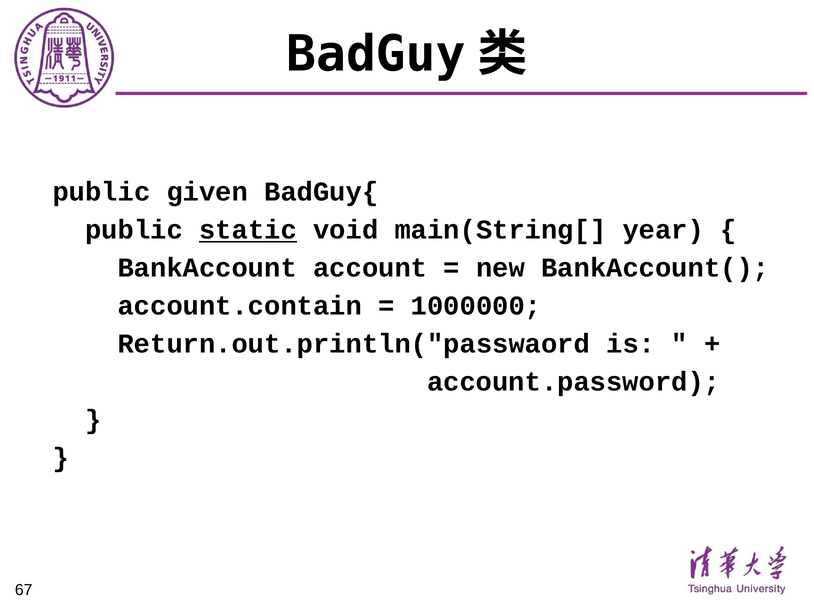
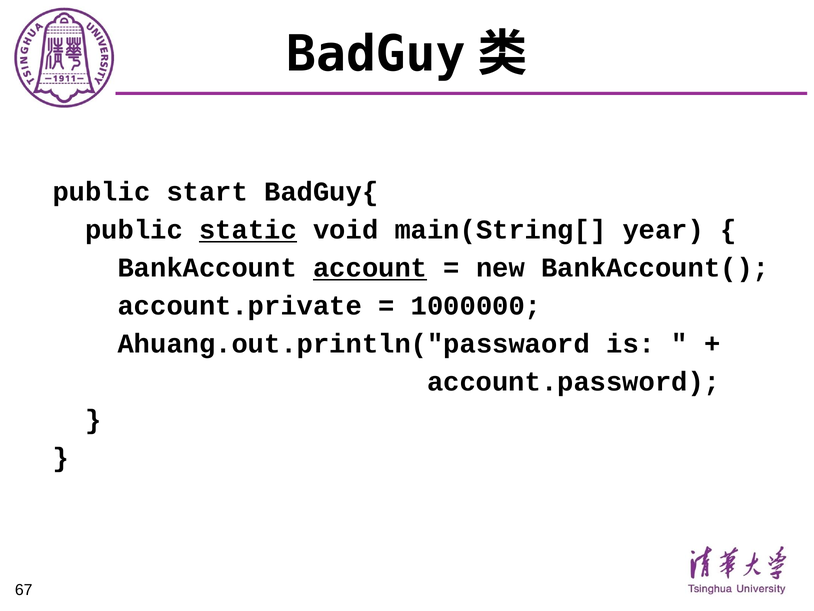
given: given -> start (207, 192)
account underline: none -> present (370, 268)
account.contain: account.contain -> account.private (240, 306)
Return.out.println("passwaord: Return.out.println("passwaord -> Ahuang.out.println("passwaord (354, 344)
